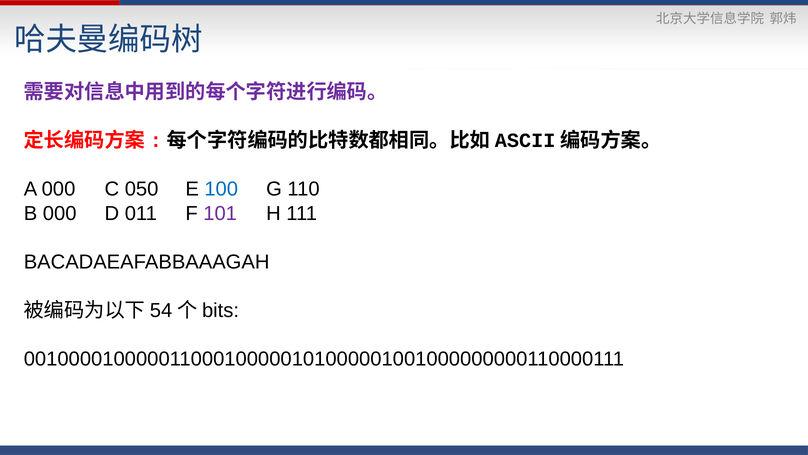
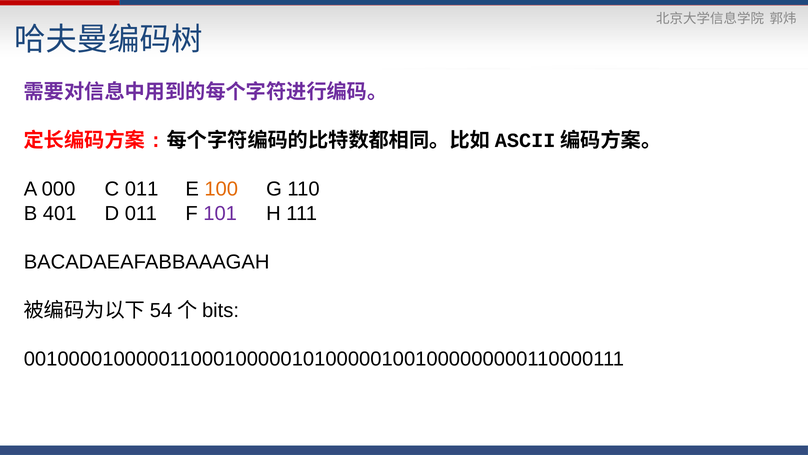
C 050: 050 -> 011 (142, 189)
100 colour: blue -> orange (221, 189)
B 000: 000 -> 401 (60, 213)
